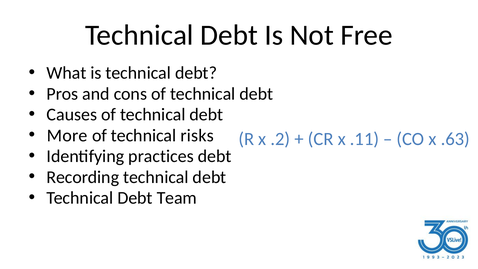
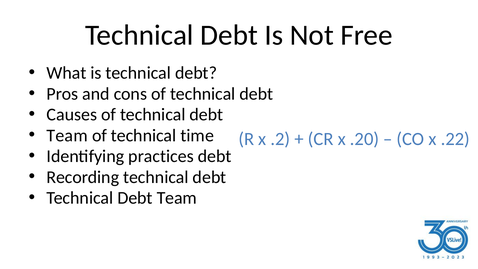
More: More -> Team (67, 135)
risks: risks -> time (197, 135)
.11: .11 -> .20 (364, 139)
.63: .63 -> .22 (455, 139)
